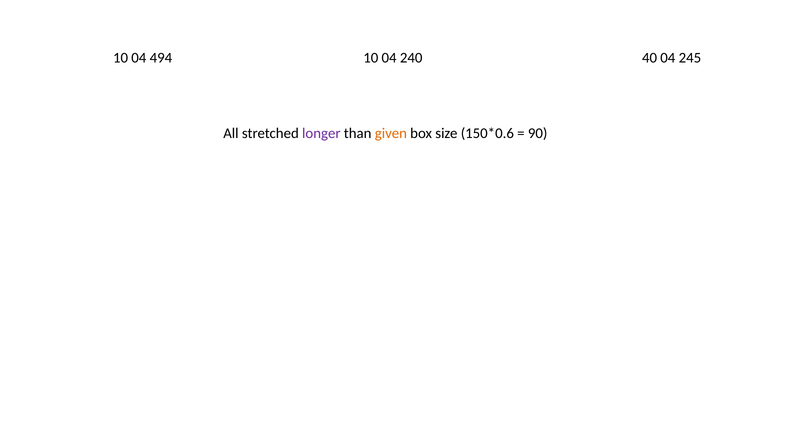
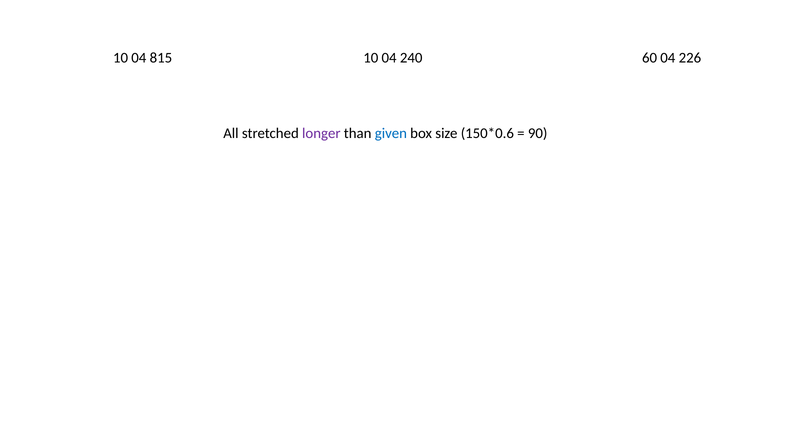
494: 494 -> 815 (161, 58)
40: 40 -> 60 (650, 58)
245: 245 -> 226 (690, 58)
given colour: orange -> blue (391, 133)
